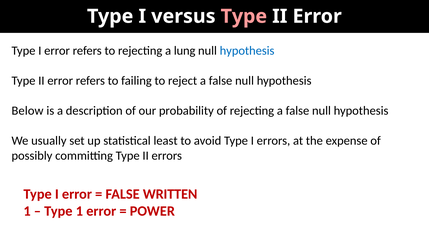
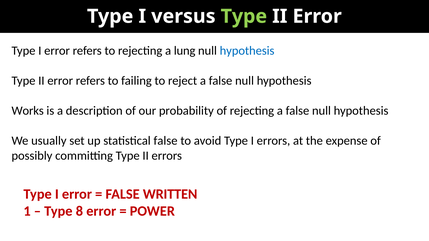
Type colour: pink -> light green (244, 16)
Below: Below -> Works (28, 111)
statistical least: least -> false (166, 141)
Type 1: 1 -> 8 (79, 211)
